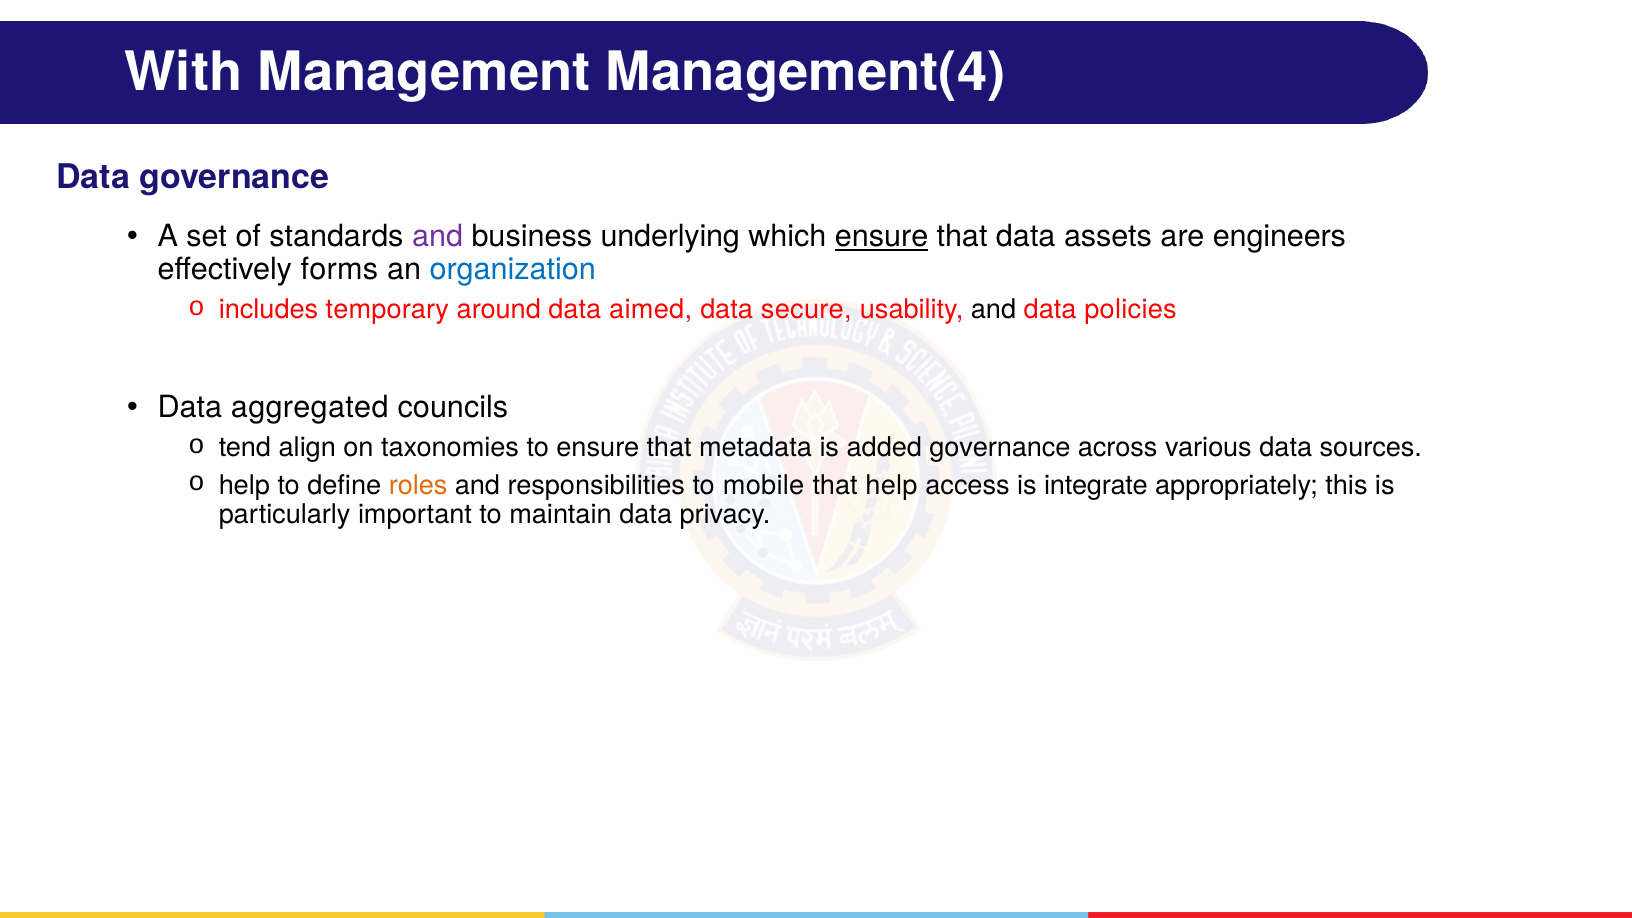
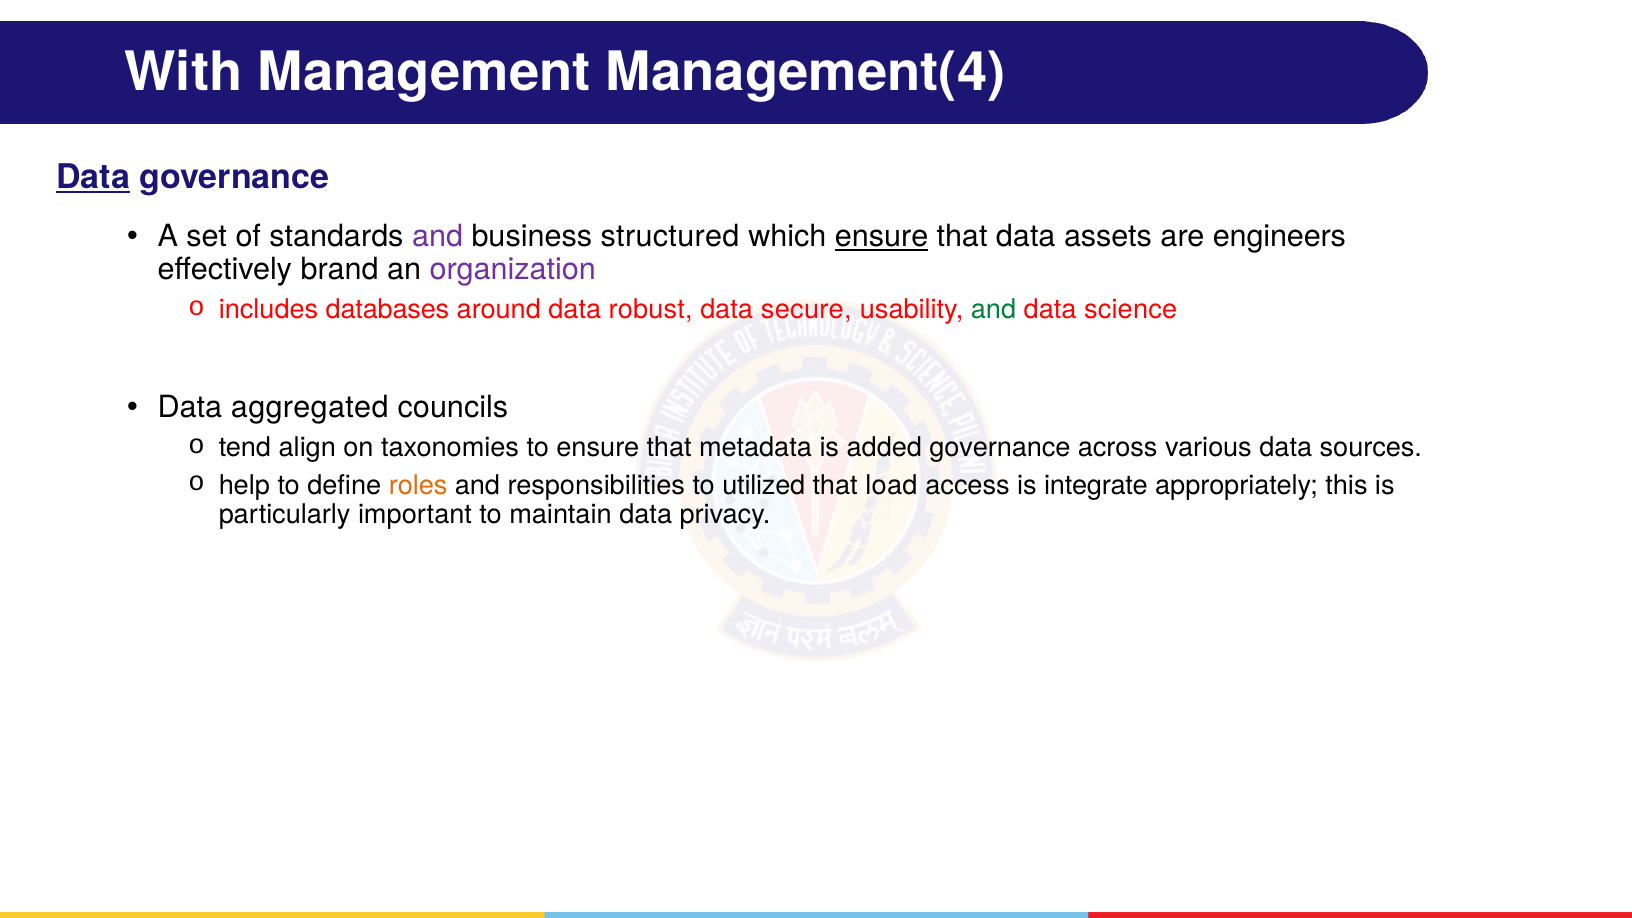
Data underline: none -> present (93, 177)
underlying: underlying -> structured (670, 237)
forms: forms -> brand (340, 270)
organization colour: blue -> purple (513, 270)
temporary: temporary -> databases (387, 309)
aimed: aimed -> robust (651, 309)
and colour: black -> green (994, 309)
policies: policies -> science (1131, 309)
mobile: mobile -> utilized (764, 485)
that help: help -> load (891, 485)
